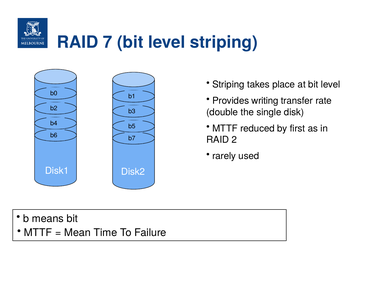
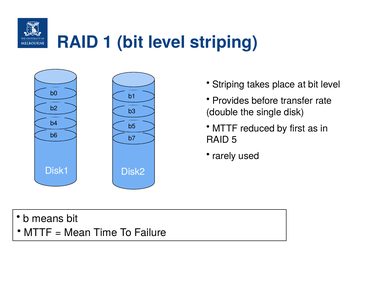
7: 7 -> 1 (108, 42)
writing: writing -> before (265, 101)
2: 2 -> 5 (234, 140)
